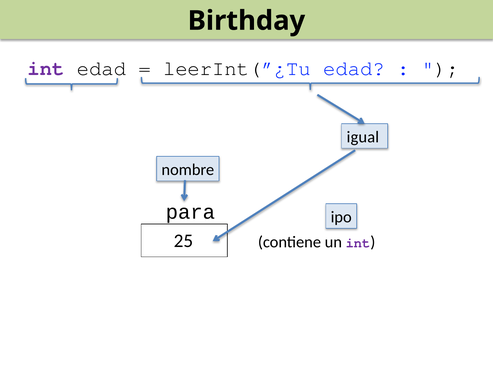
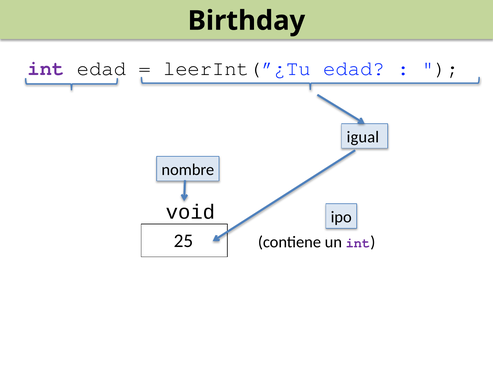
para: para -> void (190, 212)
